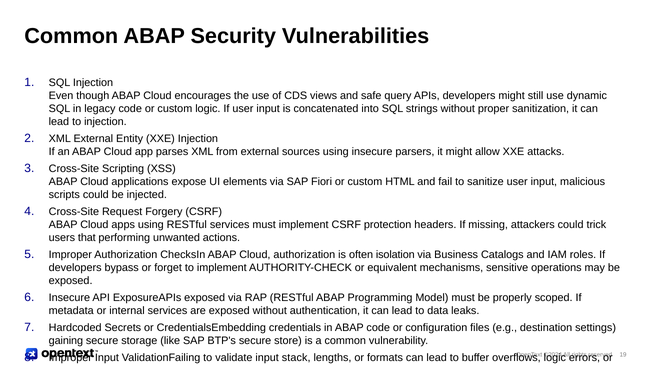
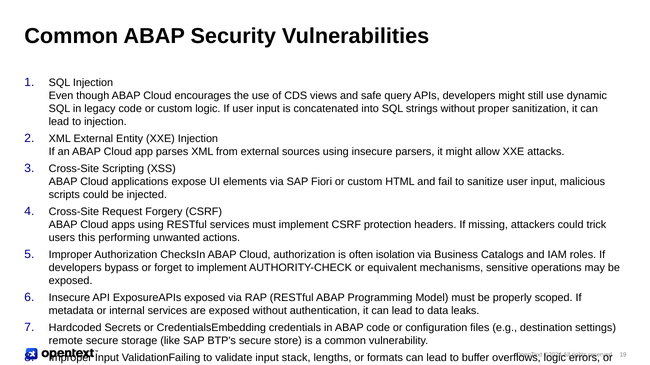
that: that -> this (87, 238)
gaining: gaining -> remote (66, 341)
